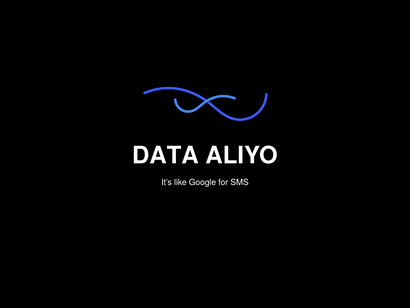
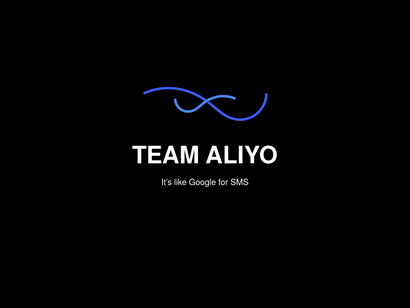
DATA: DATA -> TEAM (166, 155)
